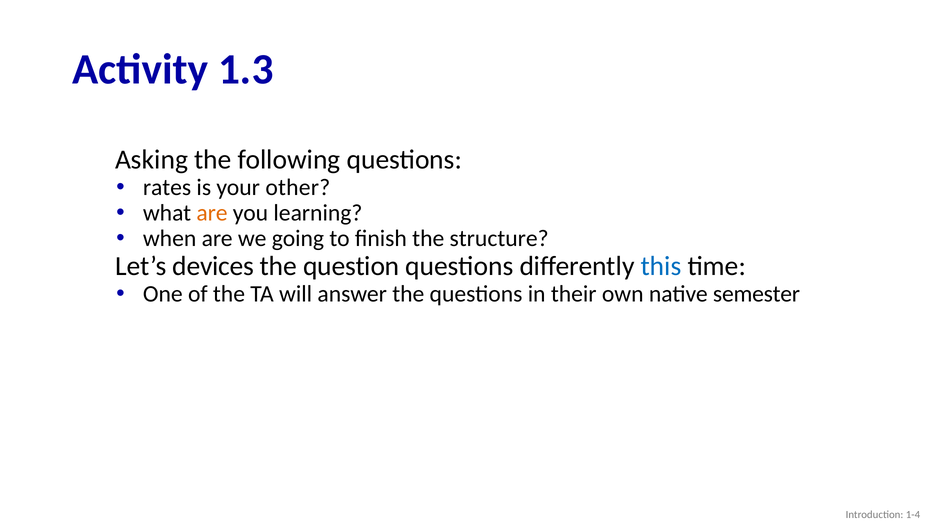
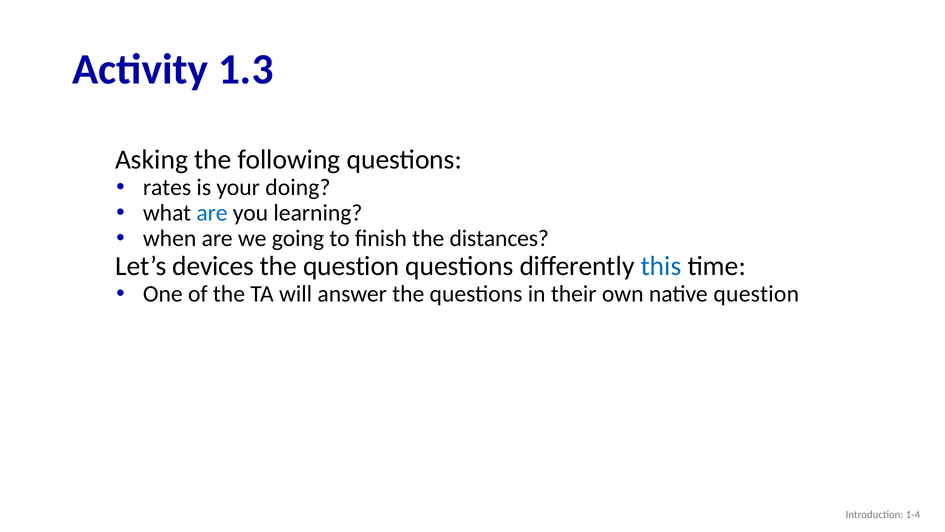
other: other -> doing (298, 187)
are colour: orange -> blue (212, 213)
structure: structure -> distances (499, 238)
native semester: semester -> question (756, 294)
